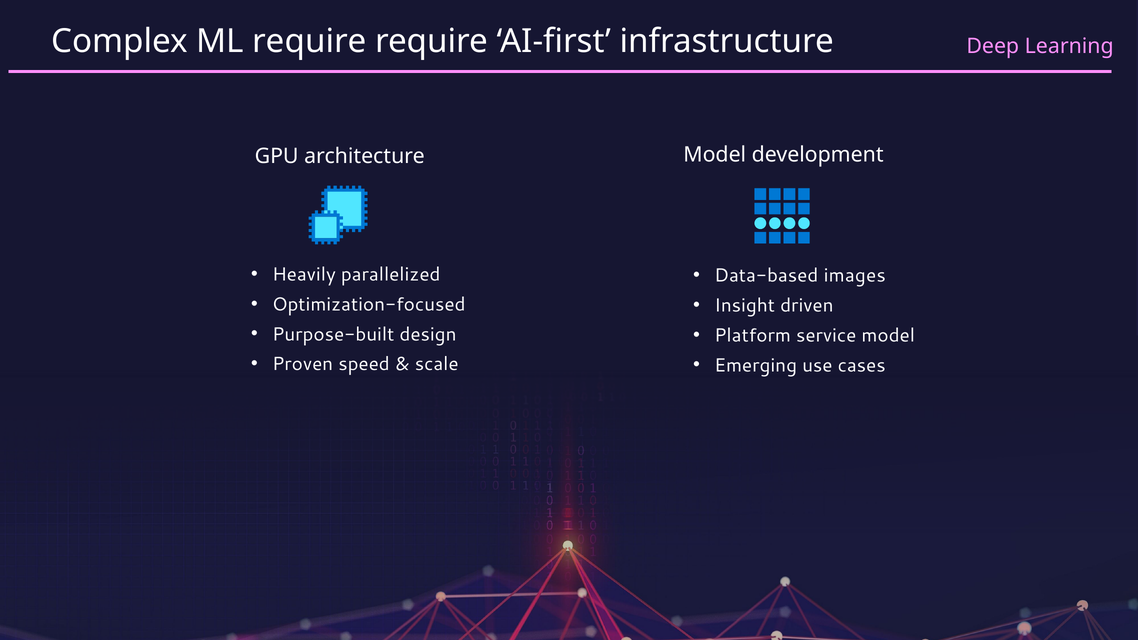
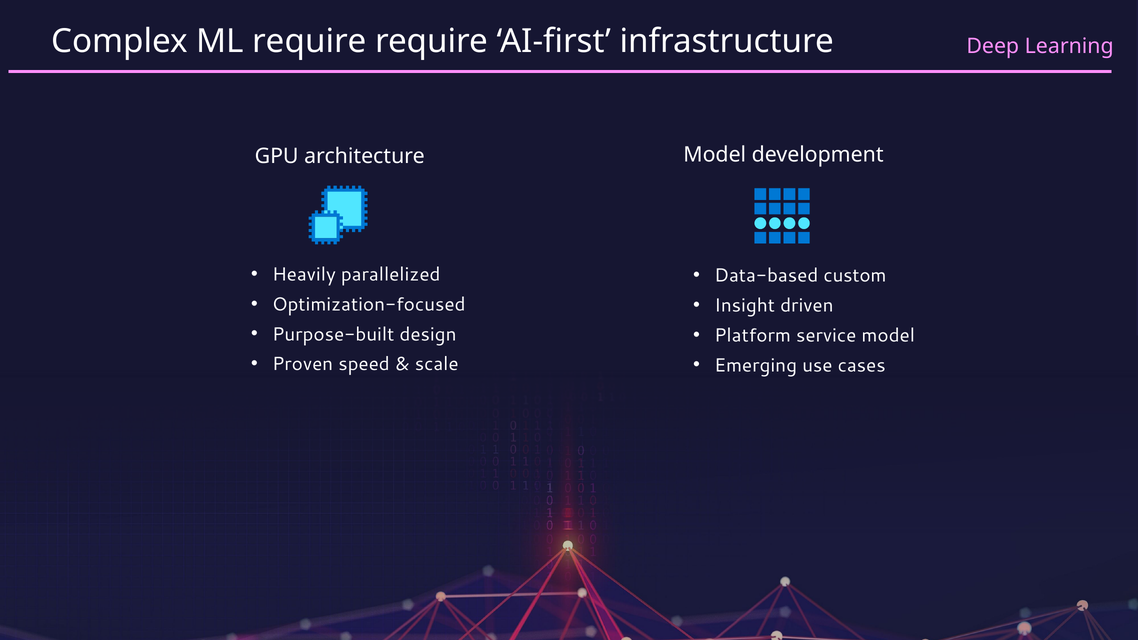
images: images -> custom (855, 276)
